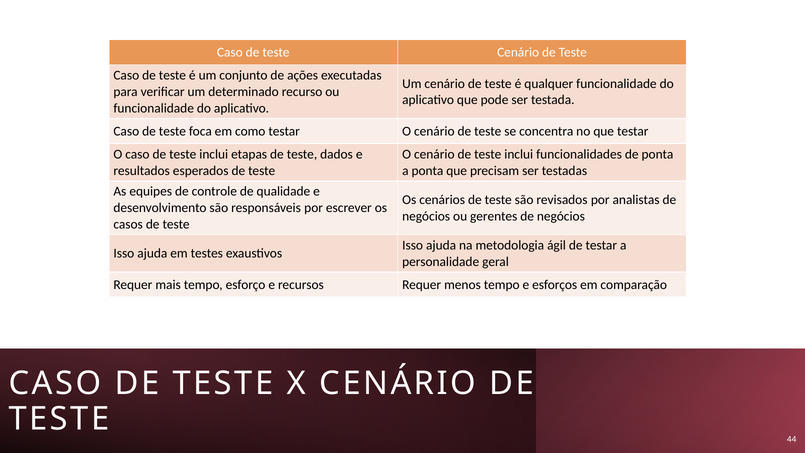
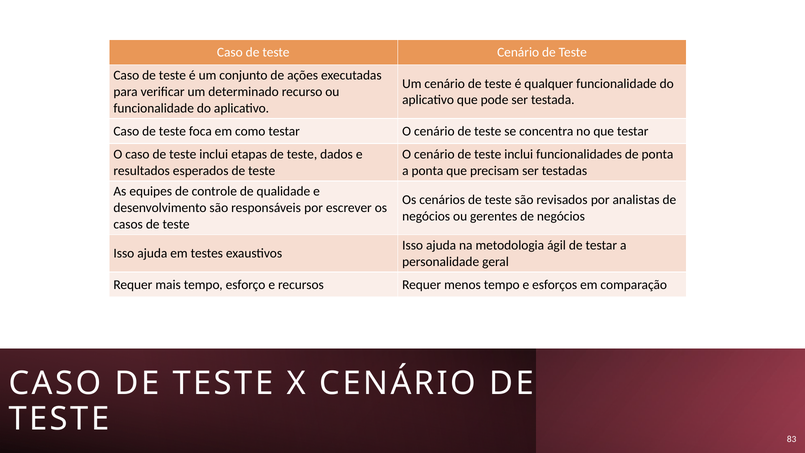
44: 44 -> 83 (792, 439)
